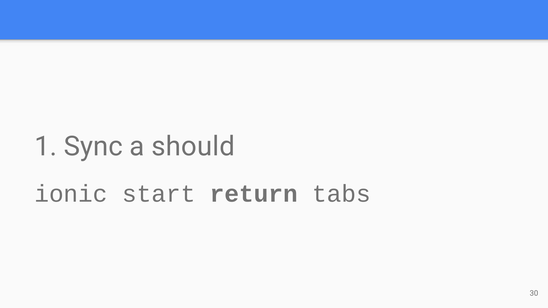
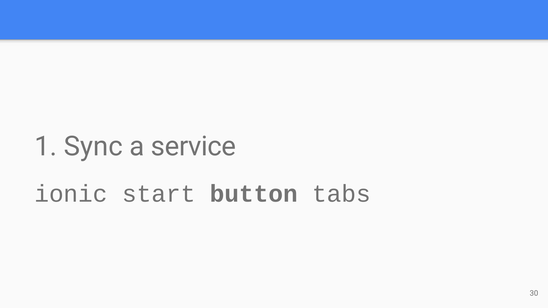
should: should -> service (194, 147)
return: return -> button (254, 194)
